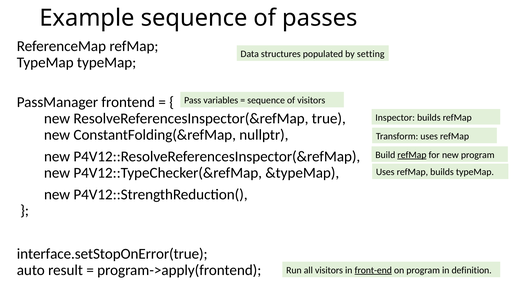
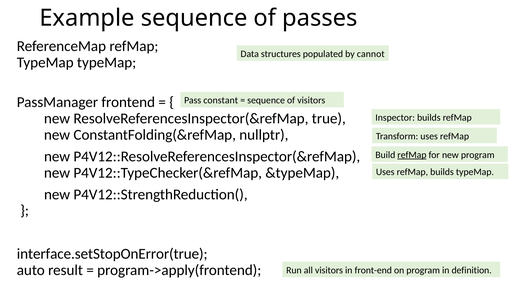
setting: setting -> cannot (371, 54)
variables: variables -> constant (221, 100)
front-end underline: present -> none (373, 270)
